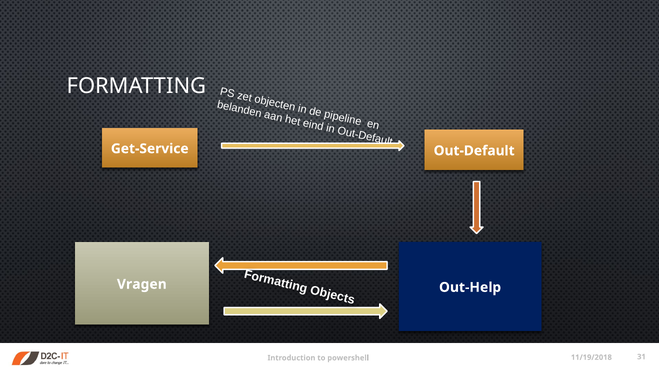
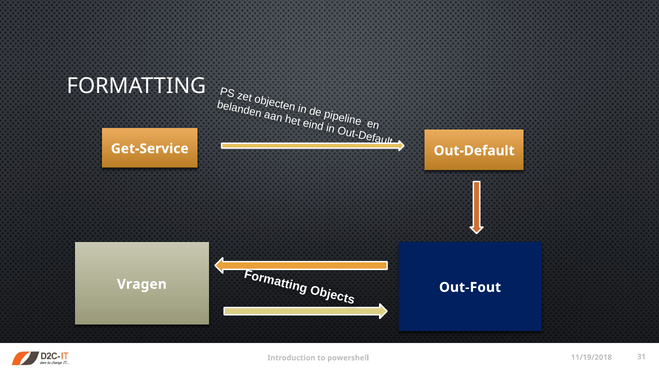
Out-Help: Out-Help -> Out-Fout (470, 287)
